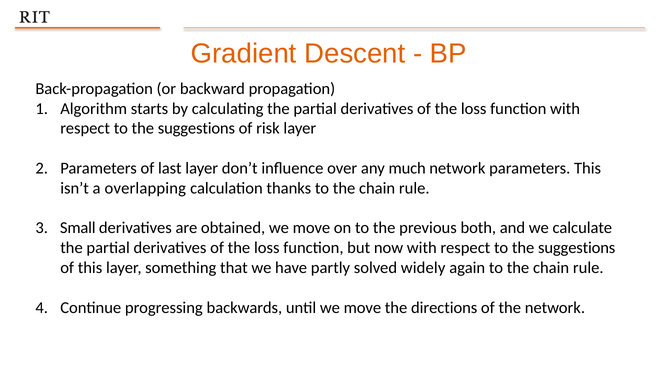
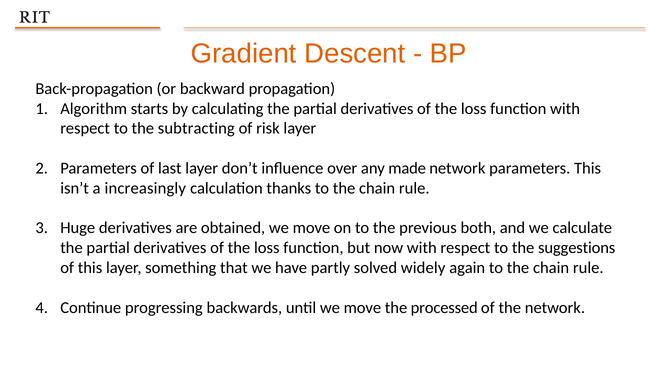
suggestions: suggestions -> subtracting (196, 128)
much: much -> made (407, 168)
overlapping: overlapping -> increasingly (145, 188)
Small: Small -> Huge (78, 228)
directions: directions -> processed (444, 307)
